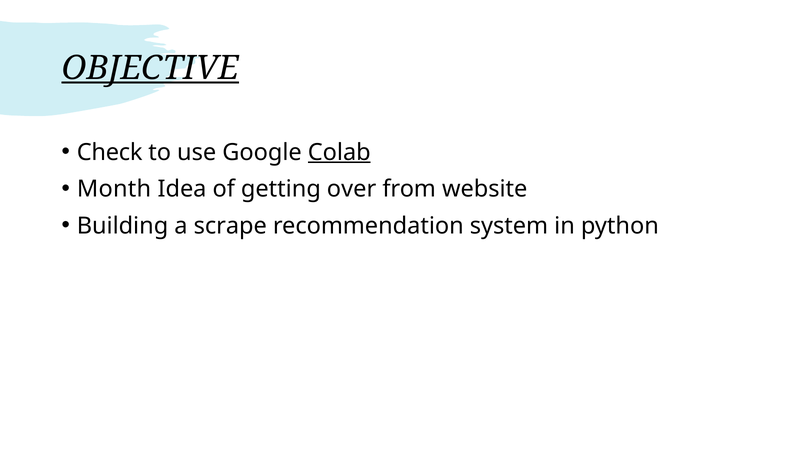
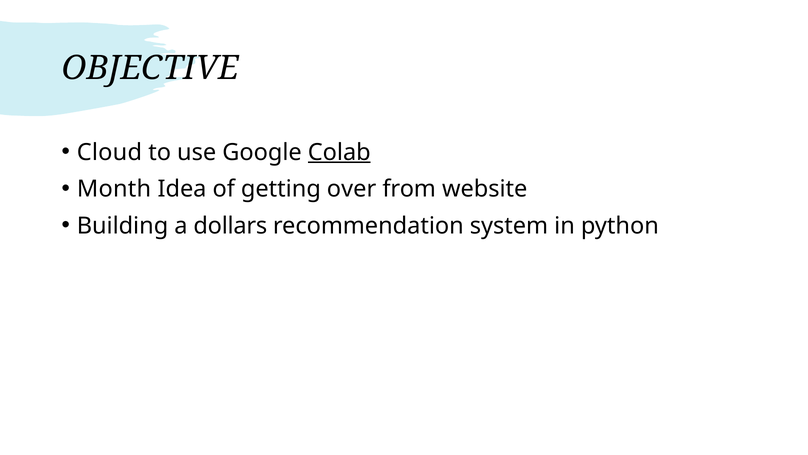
OBJECTIVE underline: present -> none (150, 68)
Check: Check -> Cloud (109, 152)
scrape: scrape -> dollars (230, 226)
